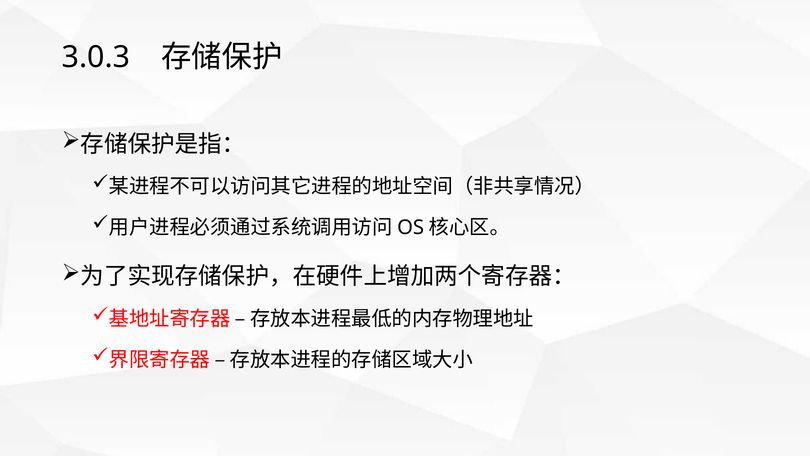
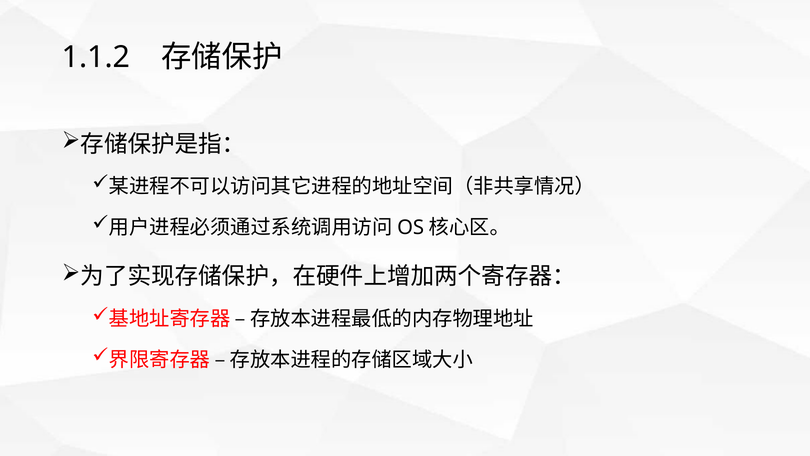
3.0.3: 3.0.3 -> 1.1.2 (96, 57)
